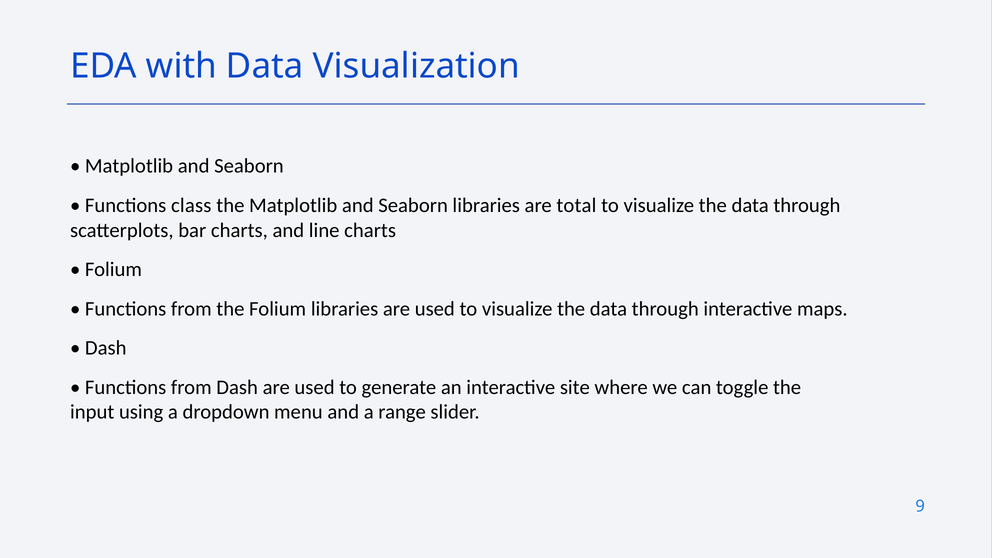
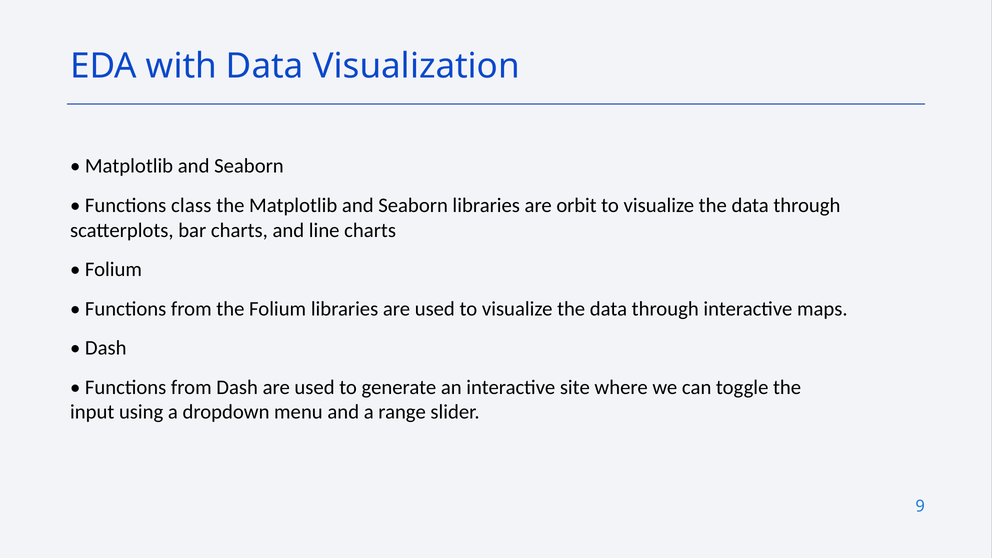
total: total -> orbit (577, 205)
